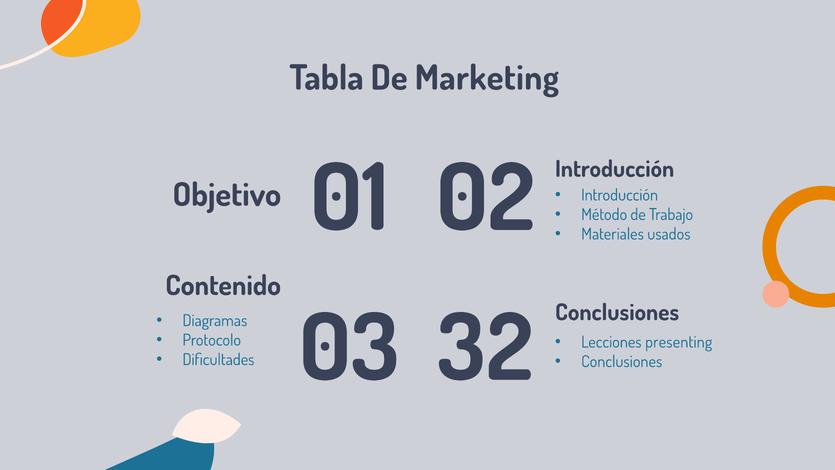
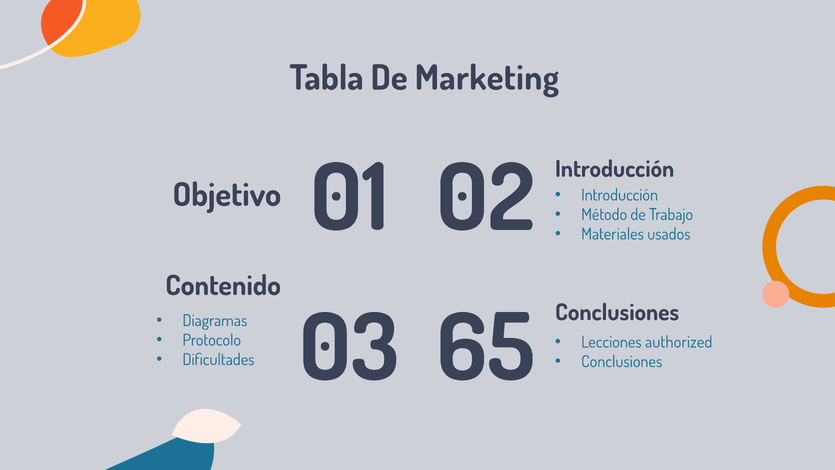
presenting: presenting -> authorized (679, 342)
32: 32 -> 65 (486, 349)
